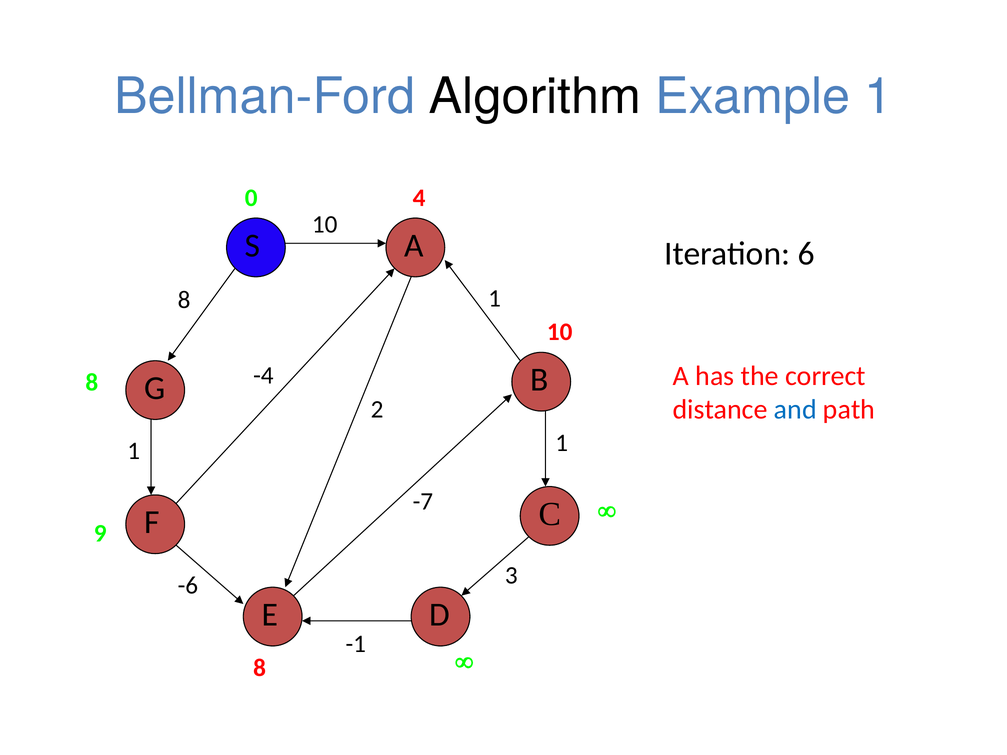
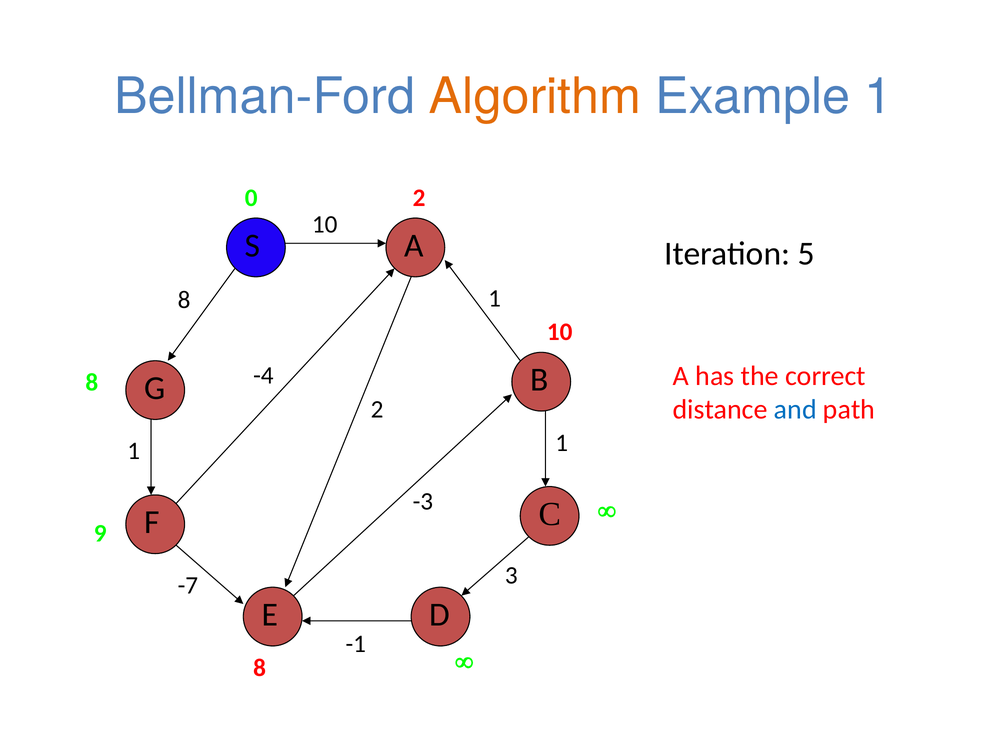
Algorithm colour: black -> orange (535, 97)
0 4: 4 -> 2 (419, 198)
6: 6 -> 5 (806, 254)
-7: -7 -> -3 (423, 502)
-6: -6 -> -7 (188, 586)
